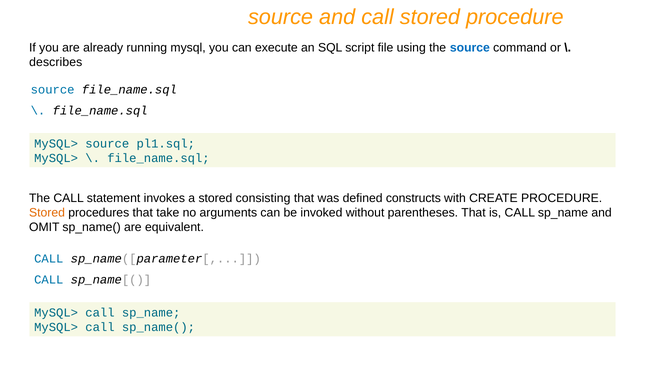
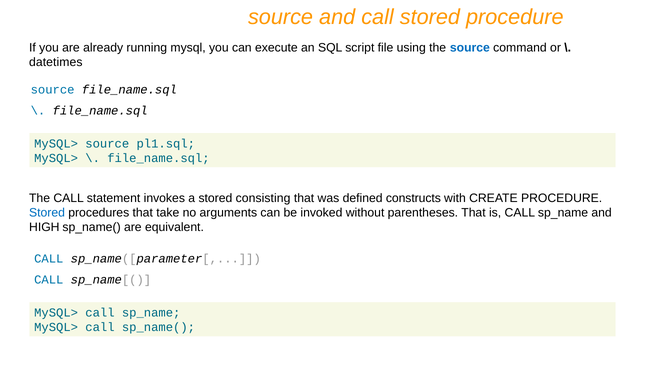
describes: describes -> datetimes (56, 62)
Stored colour: orange -> blue (47, 213)
OMIT: OMIT -> HIGH (44, 227)
